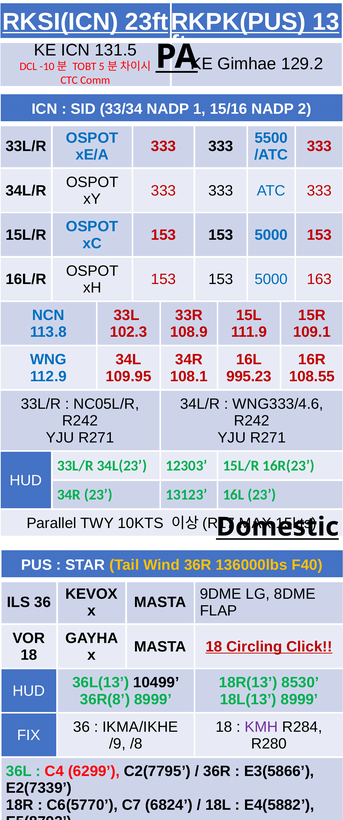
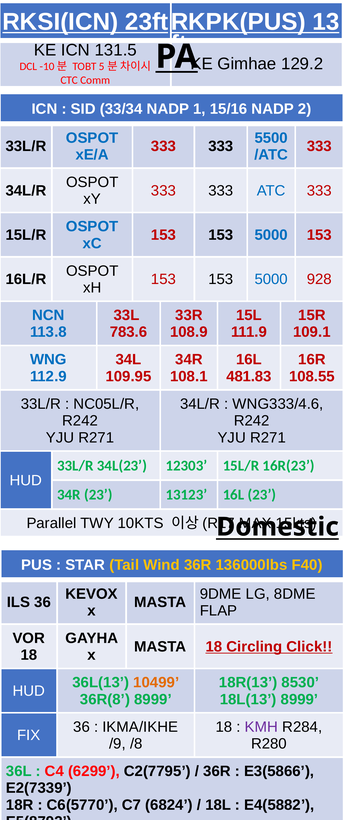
163: 163 -> 928 (319, 280)
102.3: 102.3 -> 783.6 (128, 332)
995.23: 995.23 -> 481.83 (249, 377)
10499 colour: black -> orange (156, 683)
